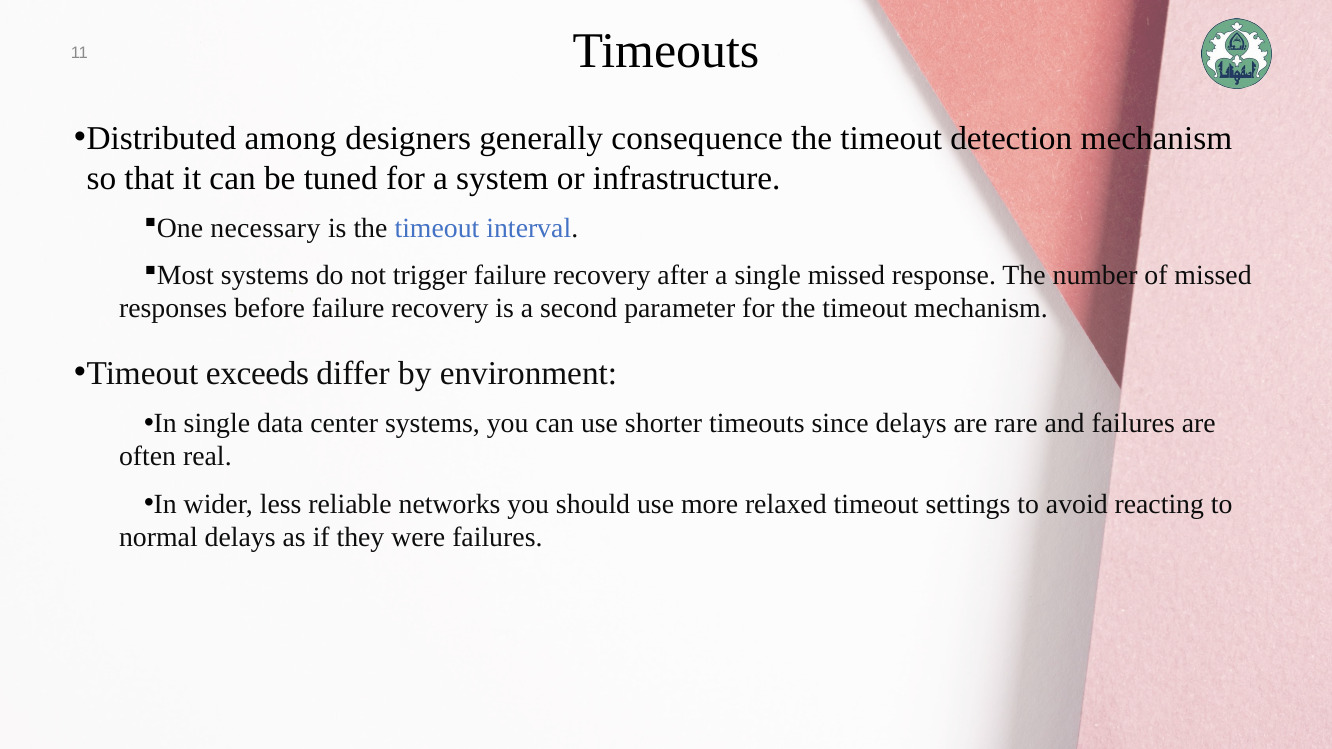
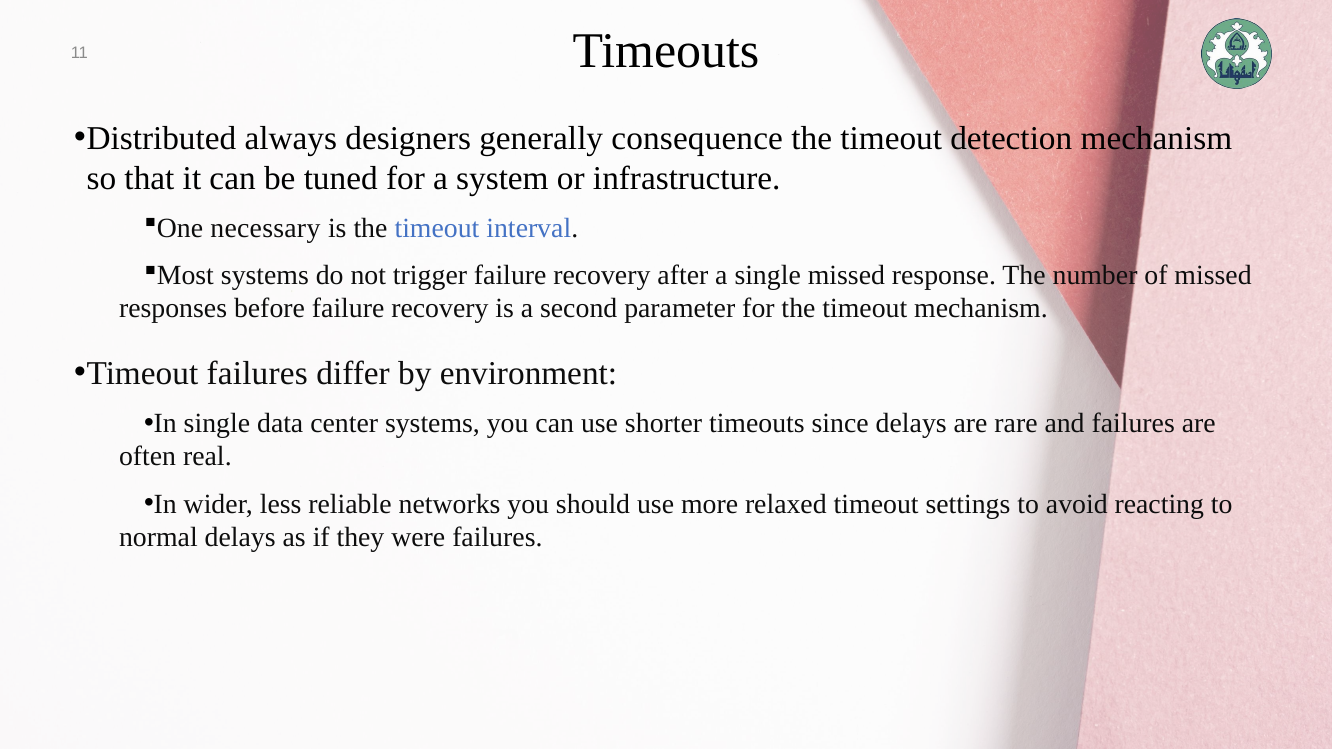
among: among -> always (291, 138)
Timeout exceeds: exceeds -> failures (257, 374)
